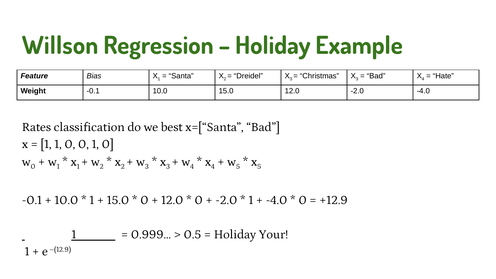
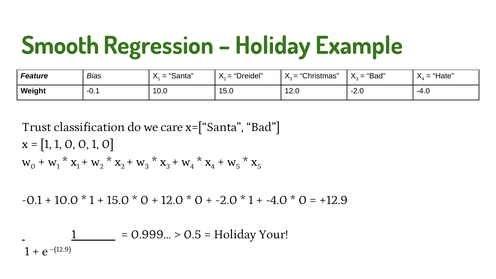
Willson: Willson -> Smooth (60, 46)
Rates: Rates -> Trust (36, 127)
best: best -> care (172, 127)
